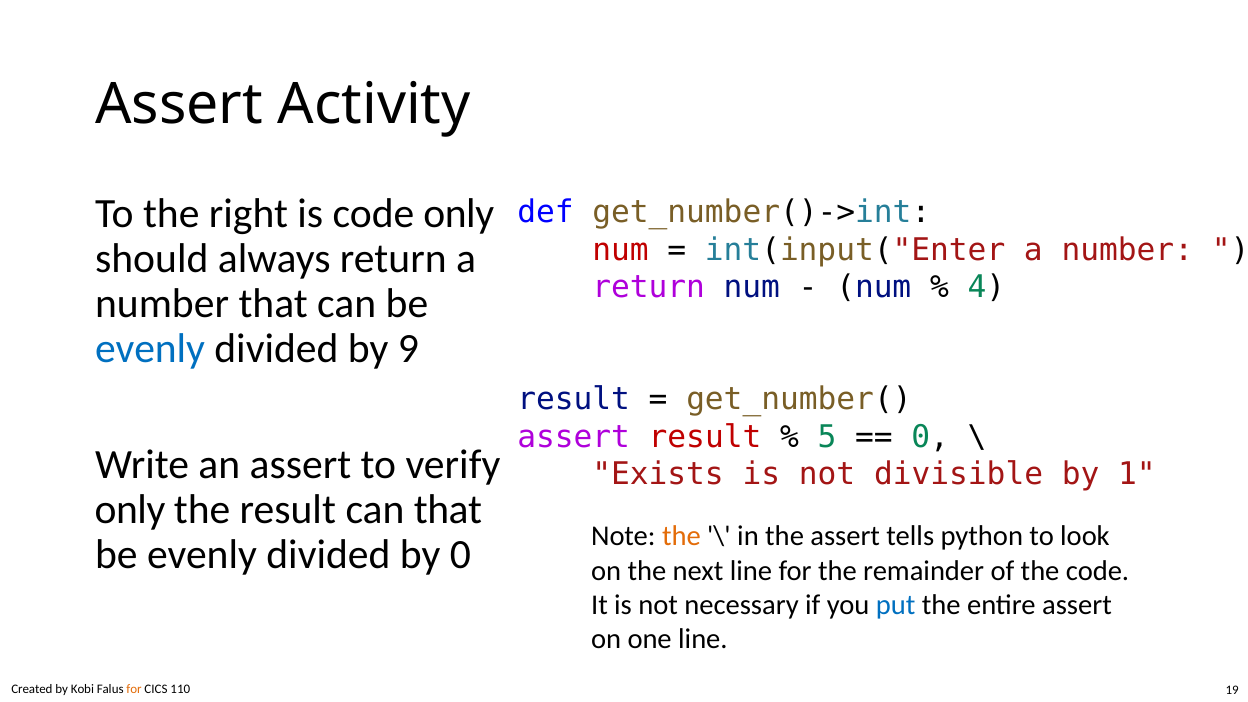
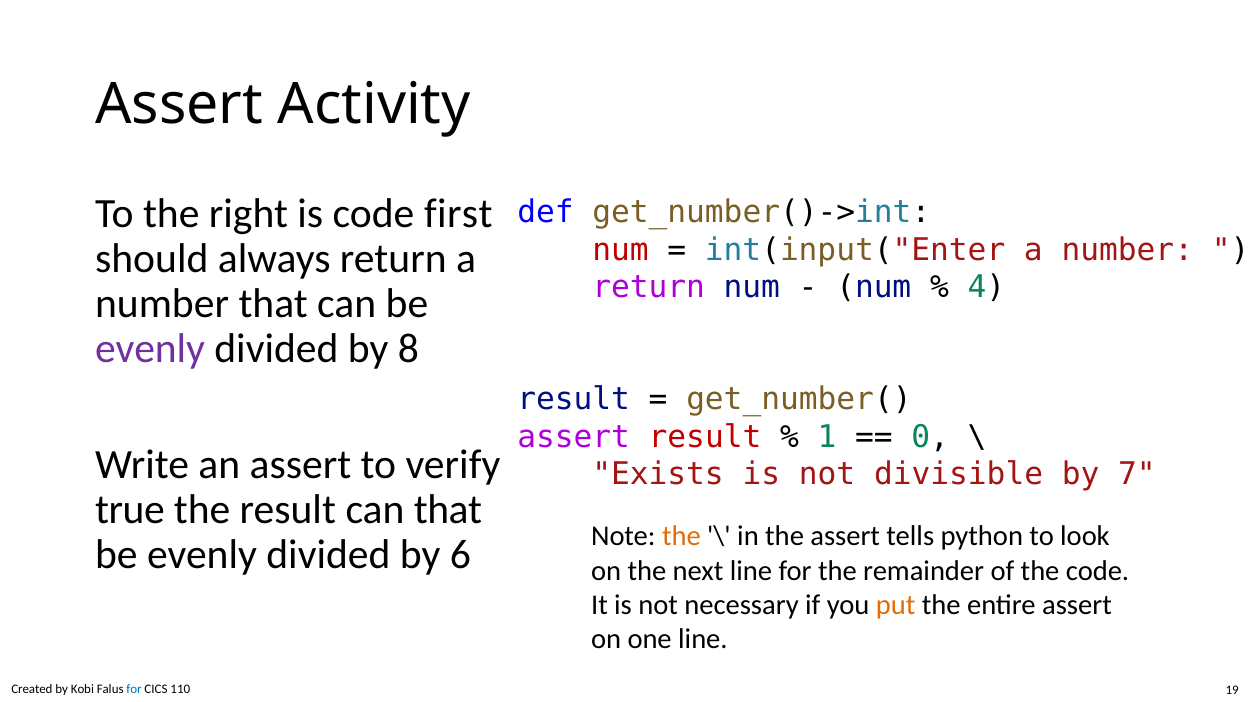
code only: only -> first (458, 214)
evenly colour: blue -> purple (150, 349)
9: 9 -> 8 (408, 349)
5: 5 -> 1 (827, 437)
1: 1 -> 7 (1137, 474)
only: only -> true (130, 510)
by 0: 0 -> 6 (460, 554)
put colour: blue -> orange (896, 605)
for colour: orange -> blue (134, 690)
